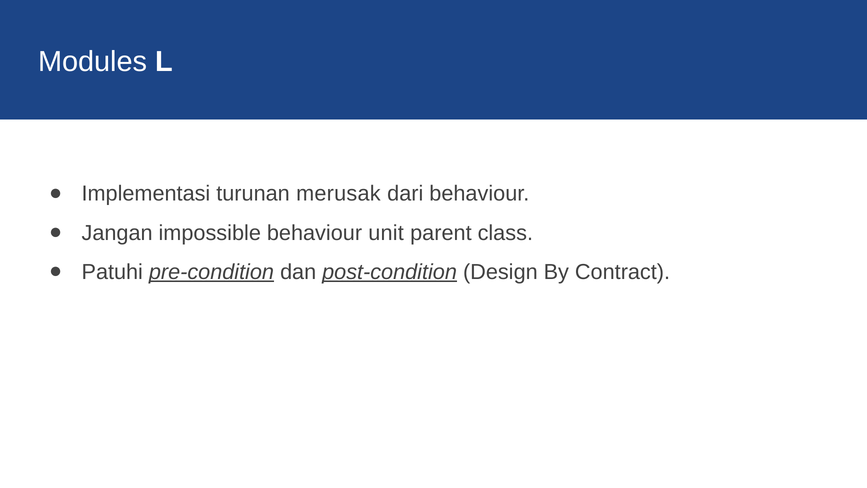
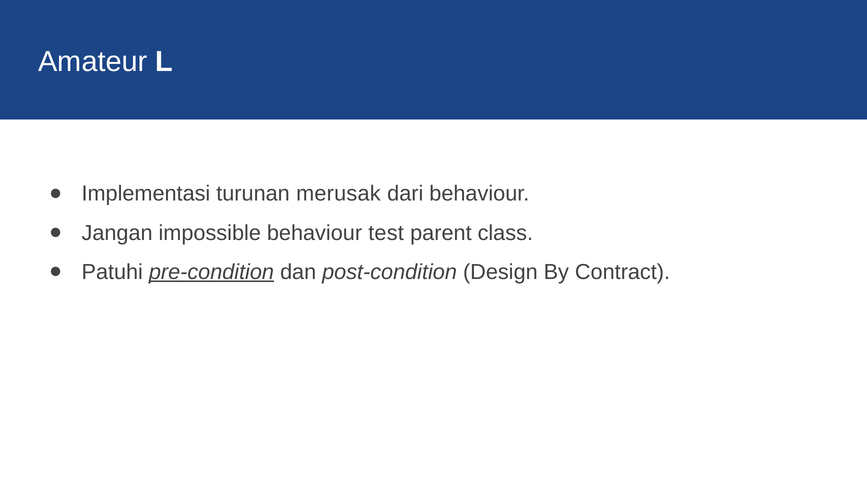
Modules: Modules -> Amateur (93, 62)
unit: unit -> test (386, 233)
post-condition underline: present -> none (390, 272)
